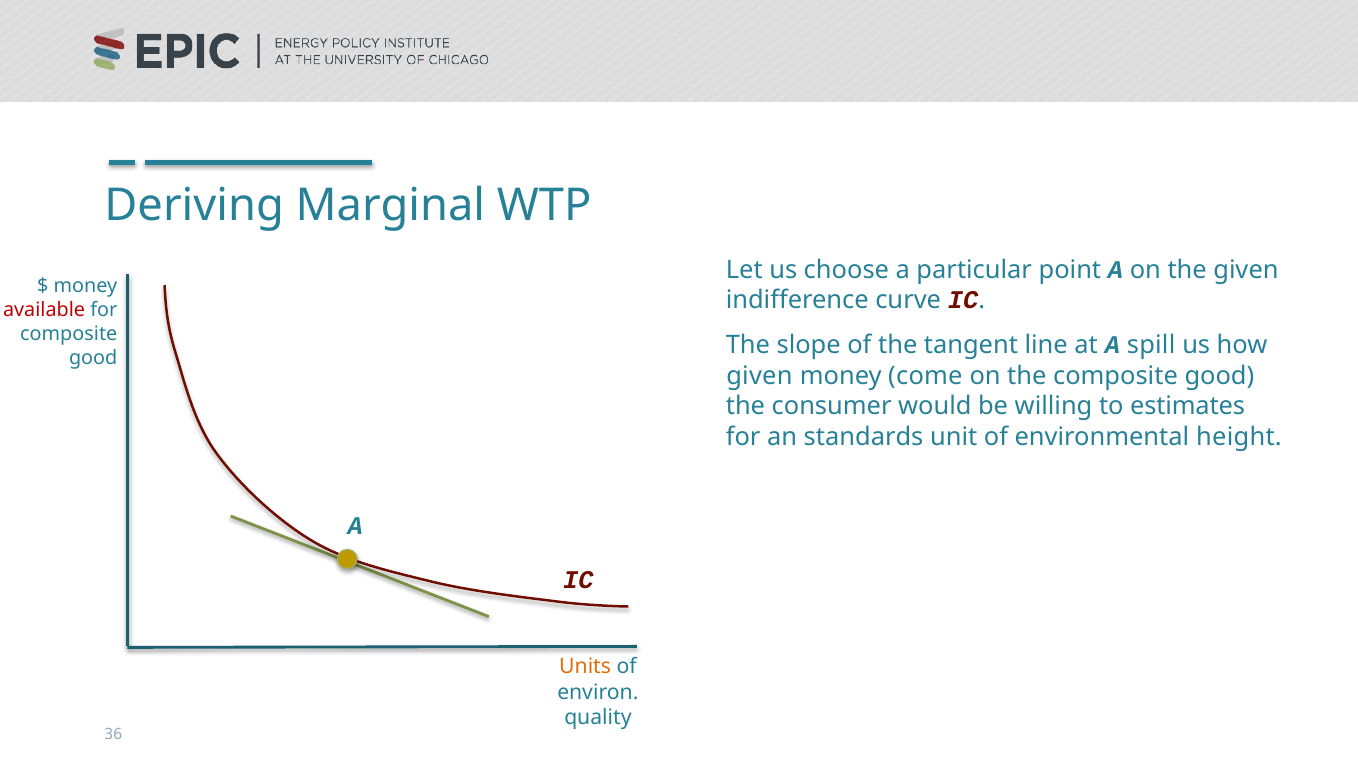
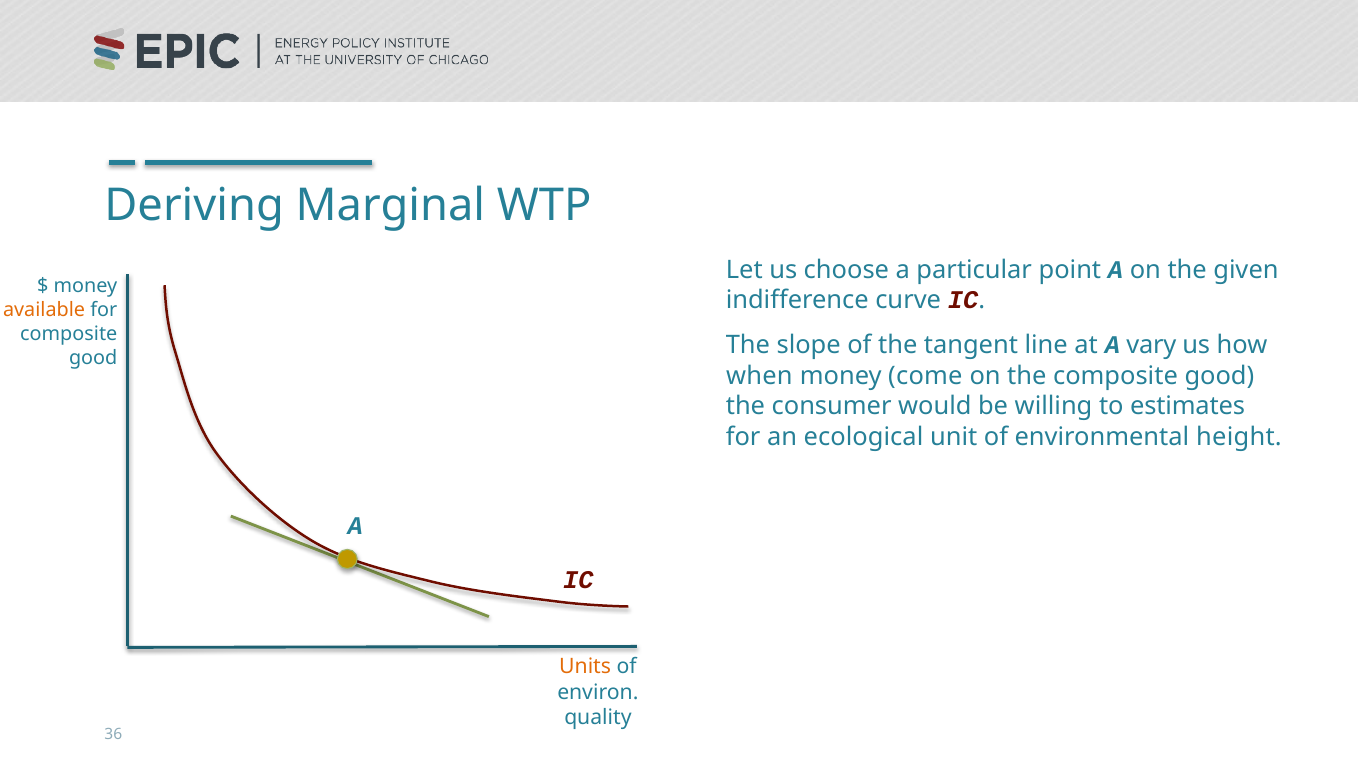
available colour: red -> orange (44, 310)
spill: spill -> vary (1151, 345)
given: given -> when (759, 376)
standards: standards -> ecological (864, 437)
